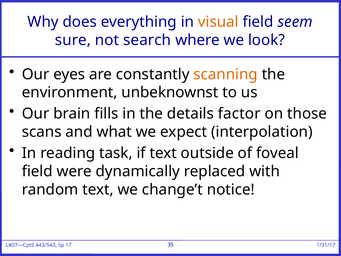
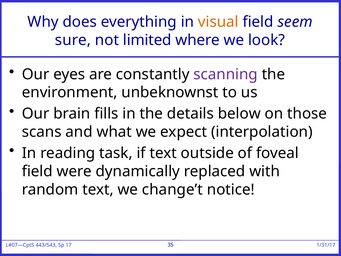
search: search -> limited (147, 40)
scanning colour: orange -> purple (226, 74)
factor: factor -> below (239, 114)
